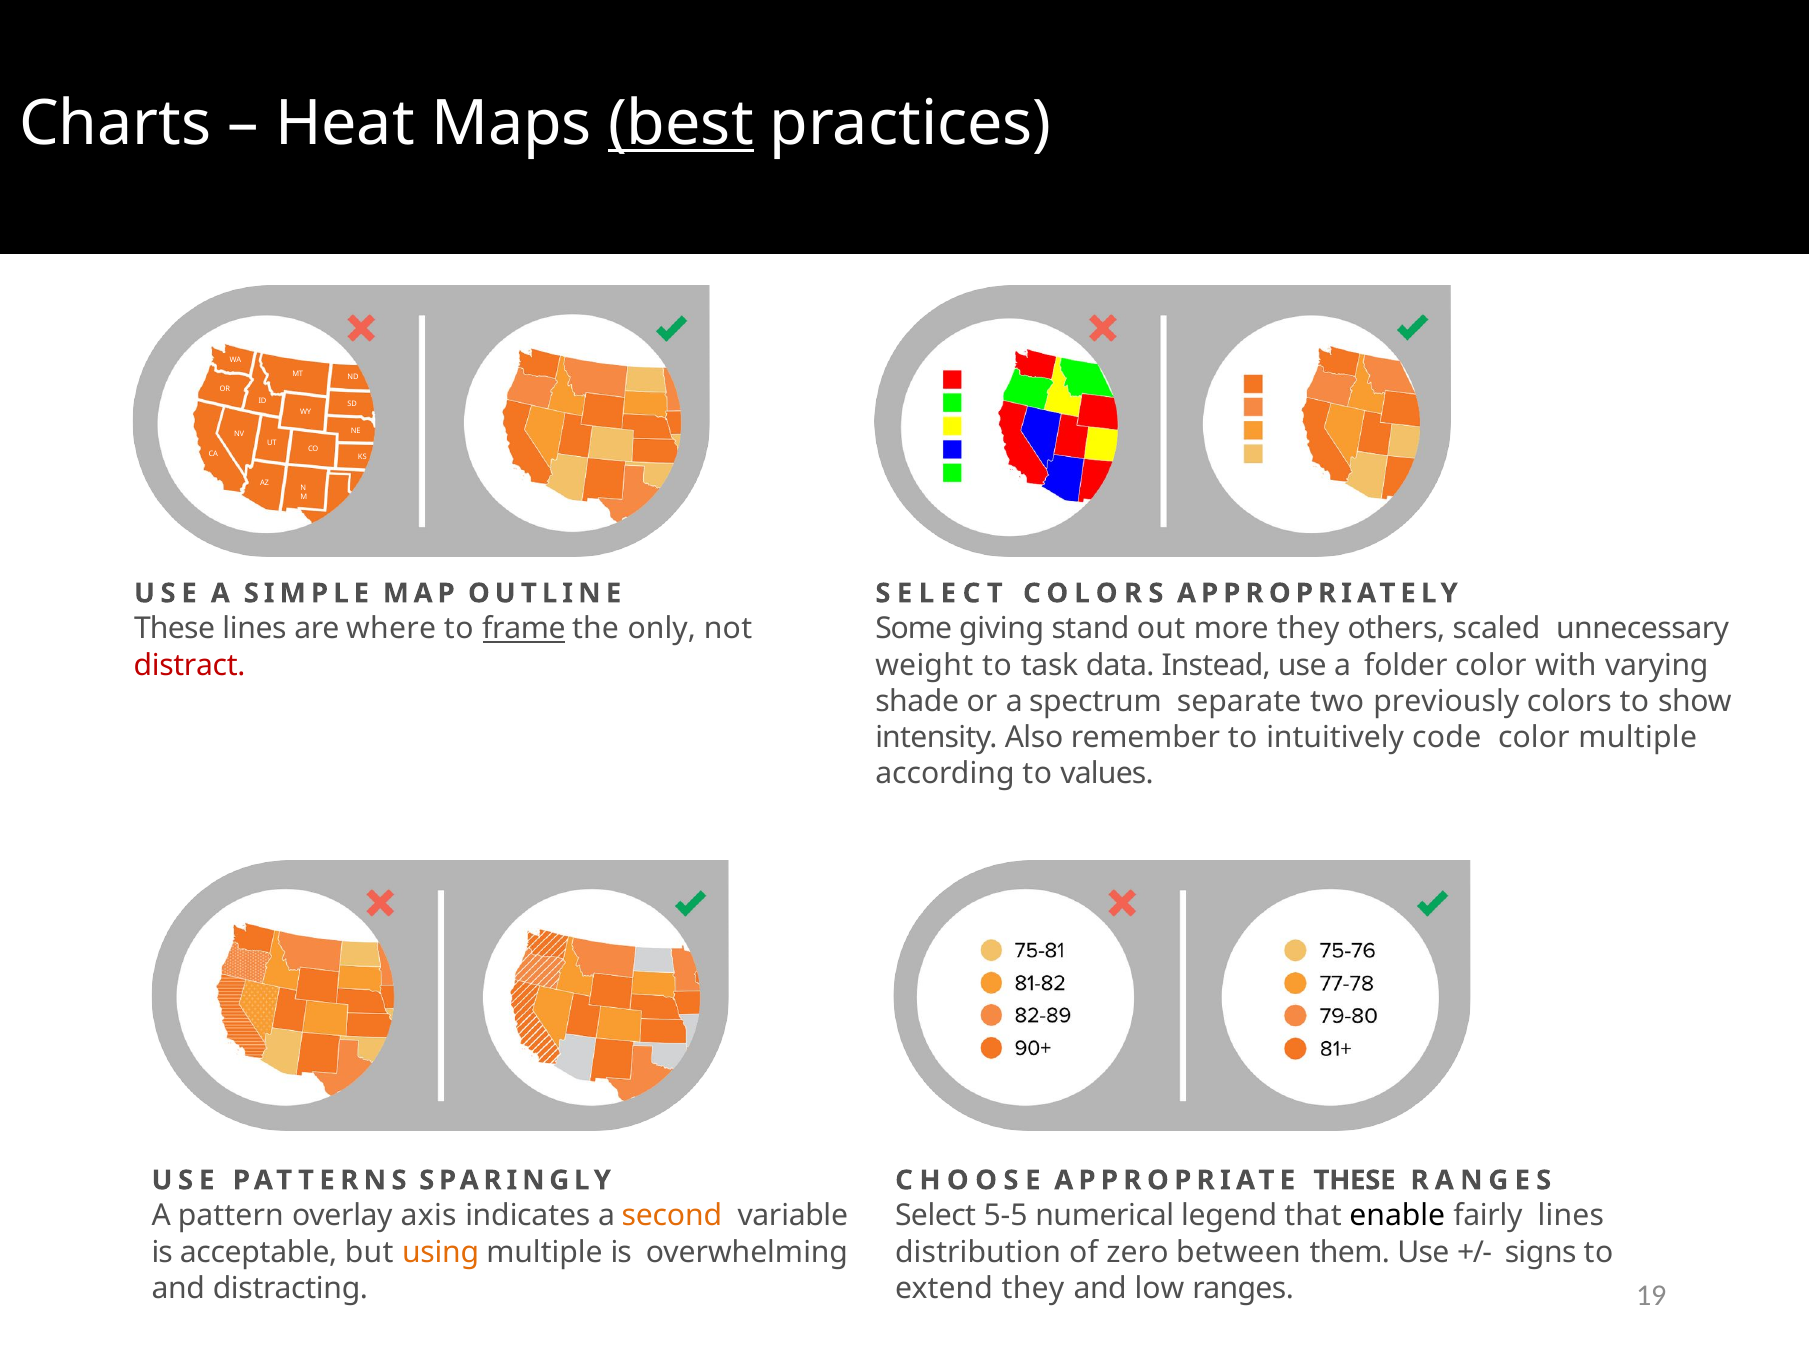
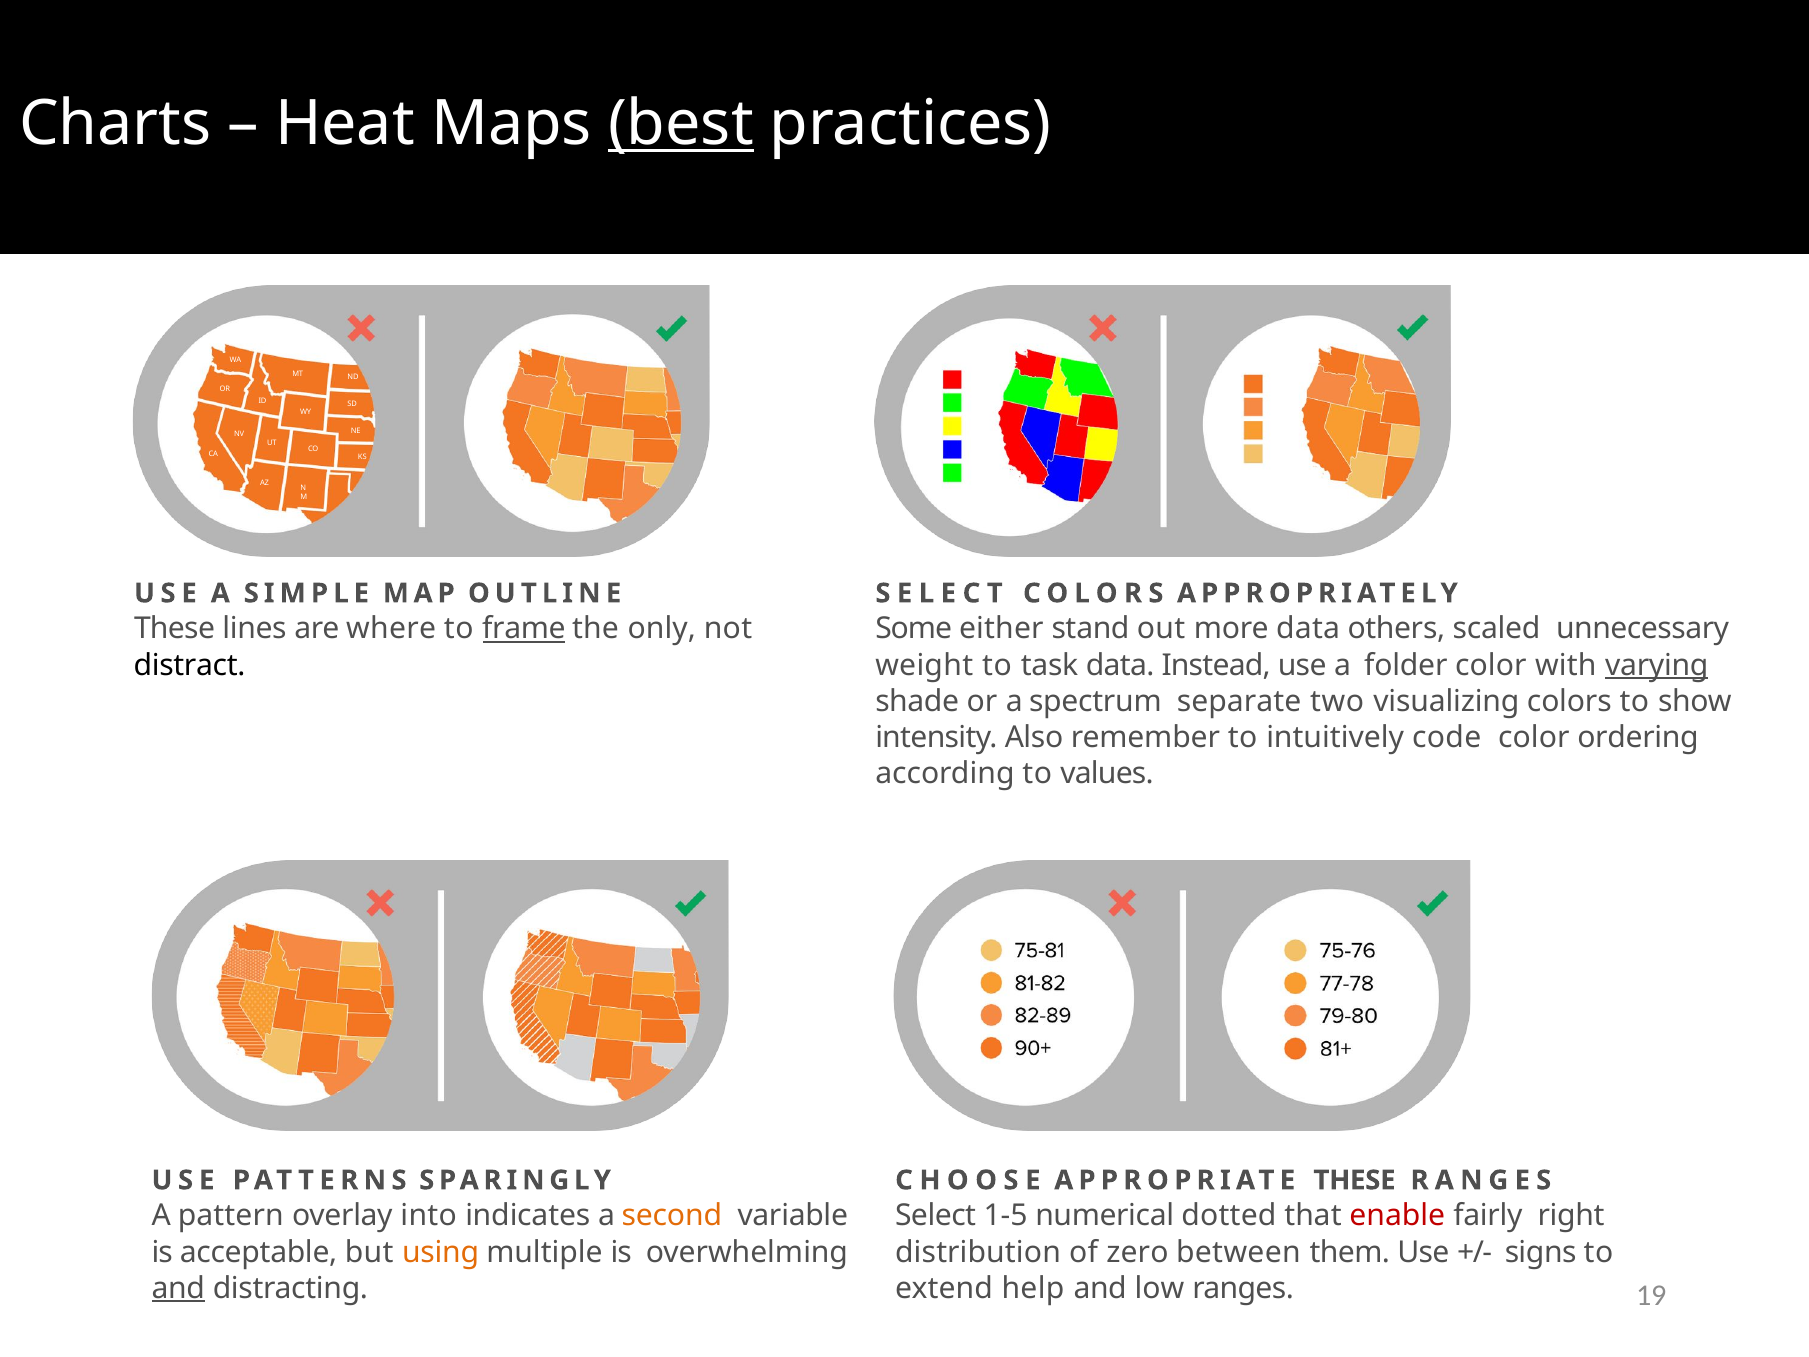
giving: giving -> either (1001, 629)
more they: they -> data (1308, 629)
distract colour: red -> black (190, 665)
varying underline: none -> present (1657, 665)
previously: previously -> visualizing (1446, 701)
color multiple: multiple -> ordering (1638, 737)
axis: axis -> into (429, 1216)
5-5: 5-5 -> 1-5 (1006, 1216)
legend: legend -> dotted (1229, 1216)
enable colour: black -> red (1397, 1216)
fairly lines: lines -> right (1571, 1216)
and underline: none -> present (178, 1288)
extend they: they -> help (1033, 1288)
